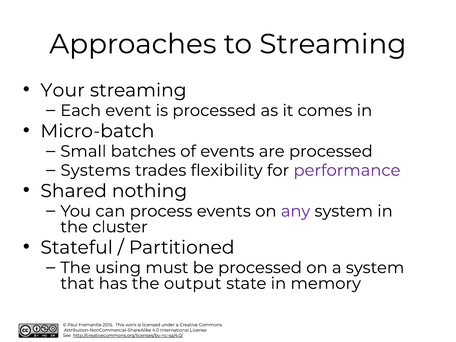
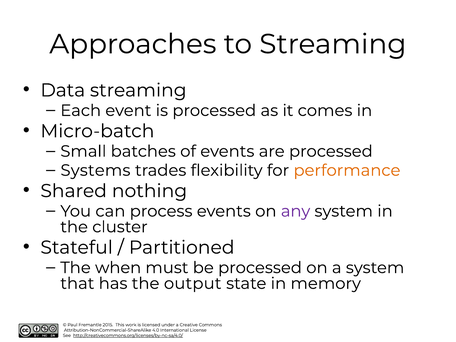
Your: Your -> Data (63, 90)
performance colour: purple -> orange (347, 170)
using: using -> when (118, 268)
